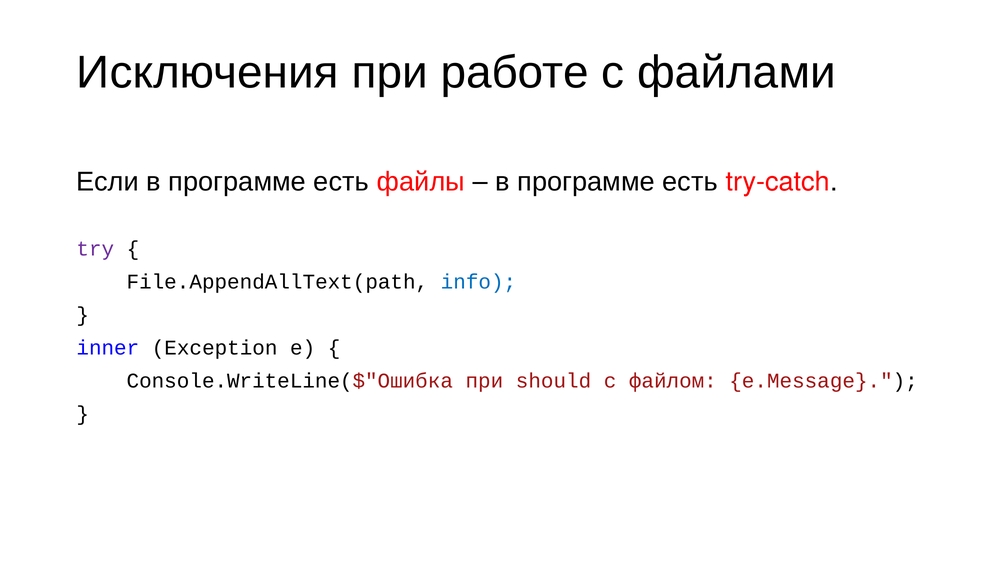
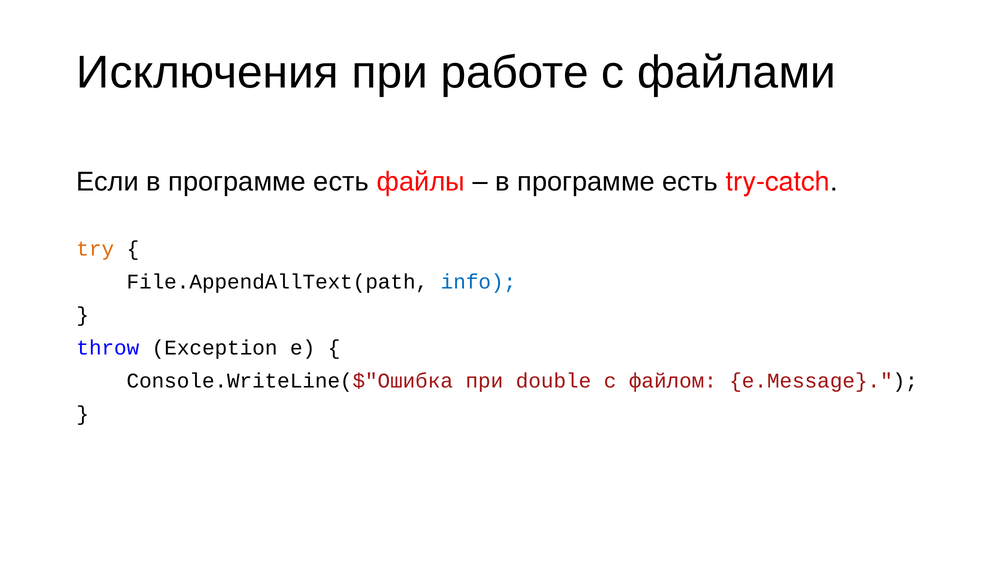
try colour: purple -> orange (95, 249)
inner: inner -> throw (108, 348)
should: should -> double (554, 381)
